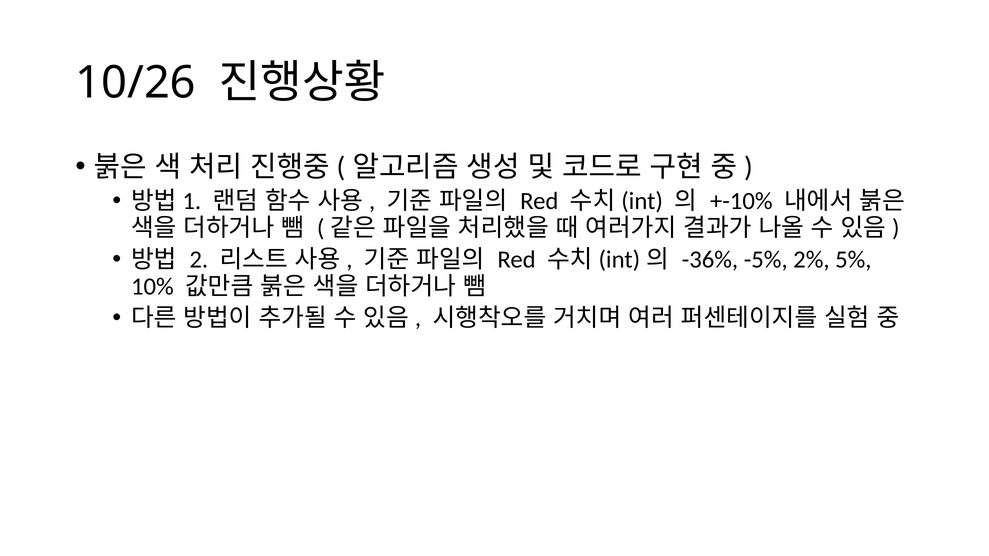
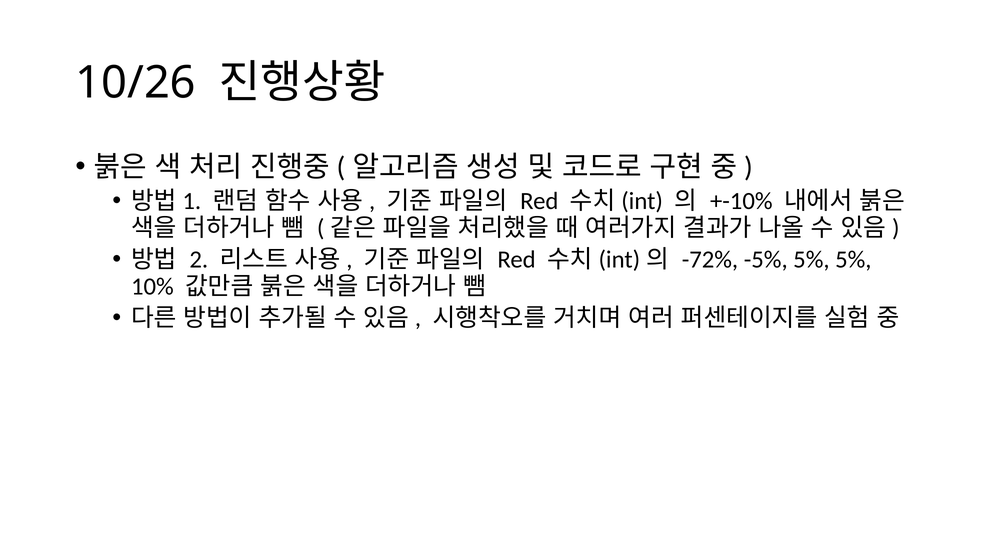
-36%: -36% -> -72% (710, 260)
-5% 2%: 2% -> 5% (811, 260)
